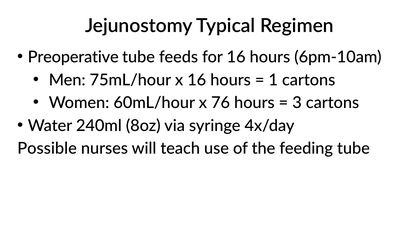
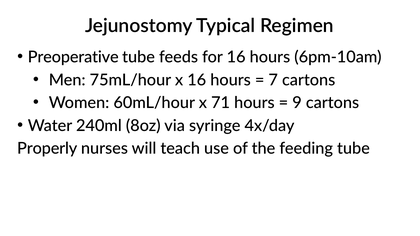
1: 1 -> 7 (273, 80)
76: 76 -> 71 (221, 103)
3: 3 -> 9 (297, 103)
Possible: Possible -> Properly (47, 149)
